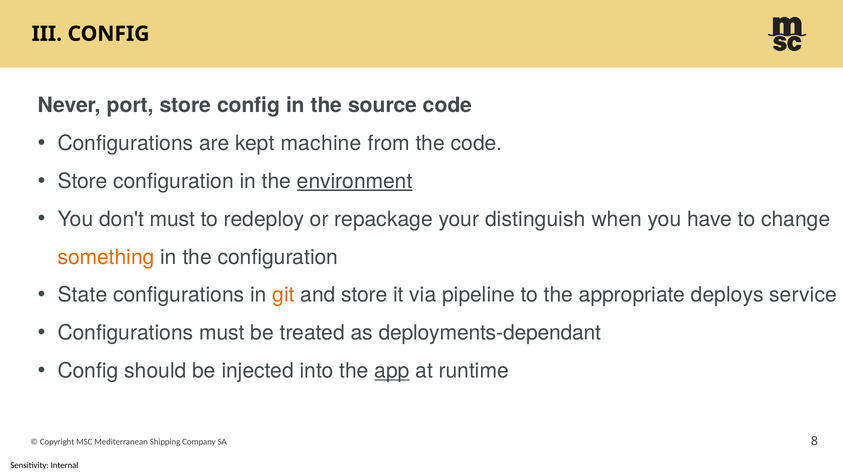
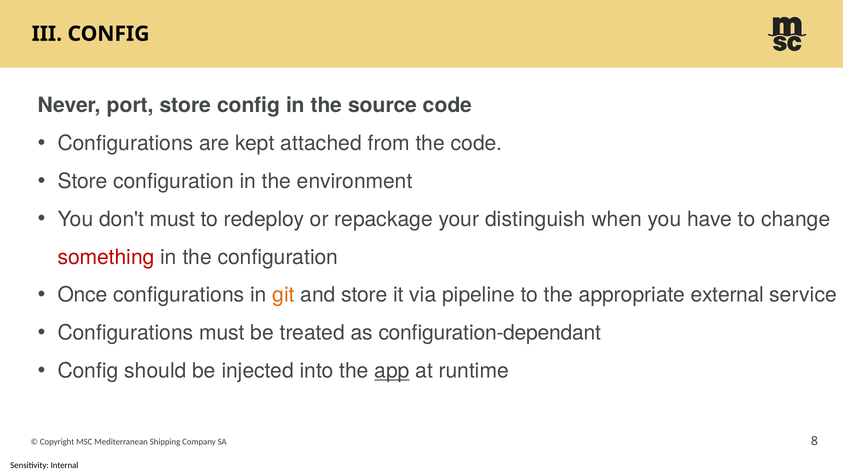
machine: machine -> attached (321, 143)
environment underline: present -> none (355, 181)
something colour: orange -> red (106, 257)
State: State -> Once (83, 295)
deploys: deploys -> external (727, 295)
deployments-dependant: deployments-dependant -> configuration-dependant (490, 333)
